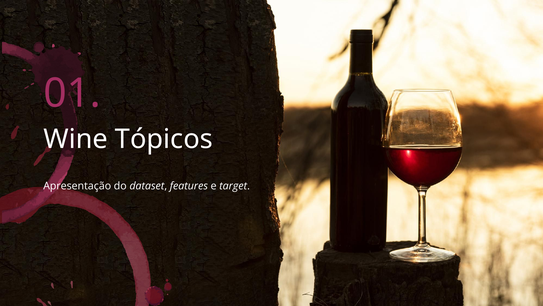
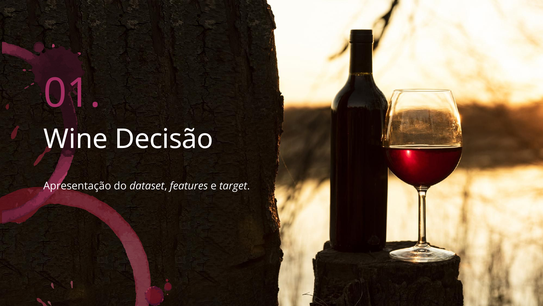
Tópicos: Tópicos -> Decisão (164, 139)
